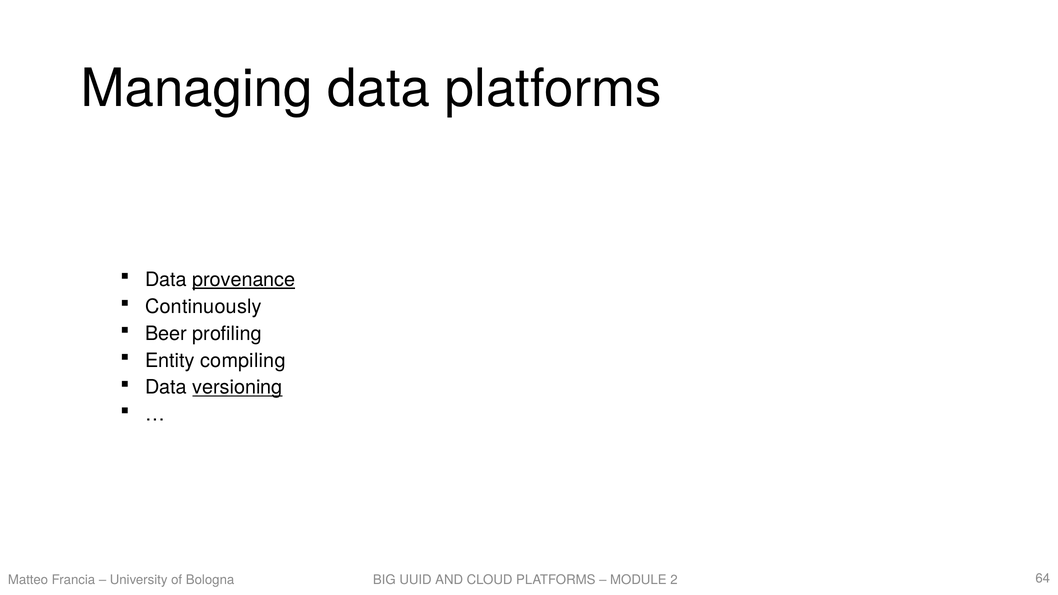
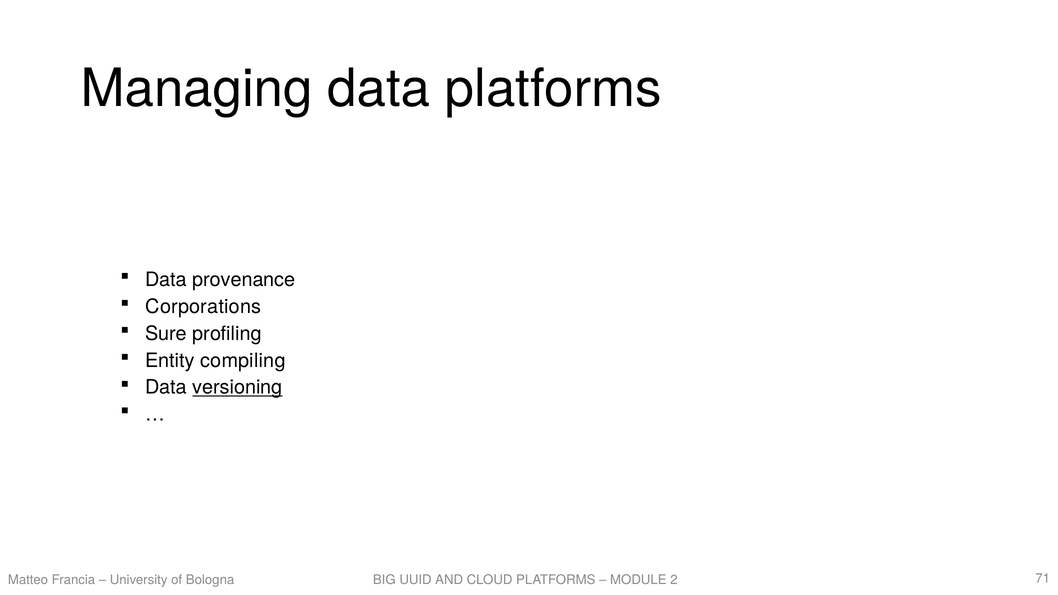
provenance underline: present -> none (244, 280)
Continuously: Continuously -> Corporations (203, 307)
Beer: Beer -> Sure (166, 334)
64: 64 -> 71 (1043, 579)
